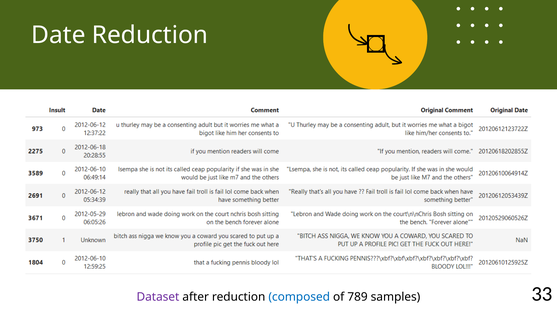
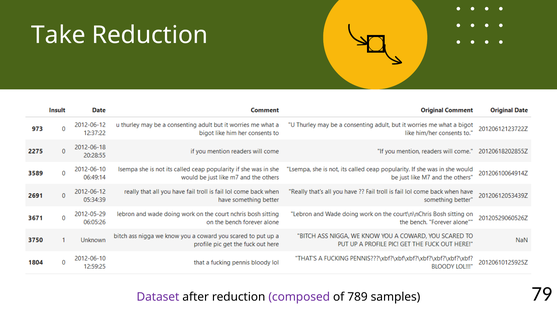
Date: Date -> Take (58, 35)
composed colour: blue -> purple (299, 297)
33: 33 -> 79 (542, 294)
